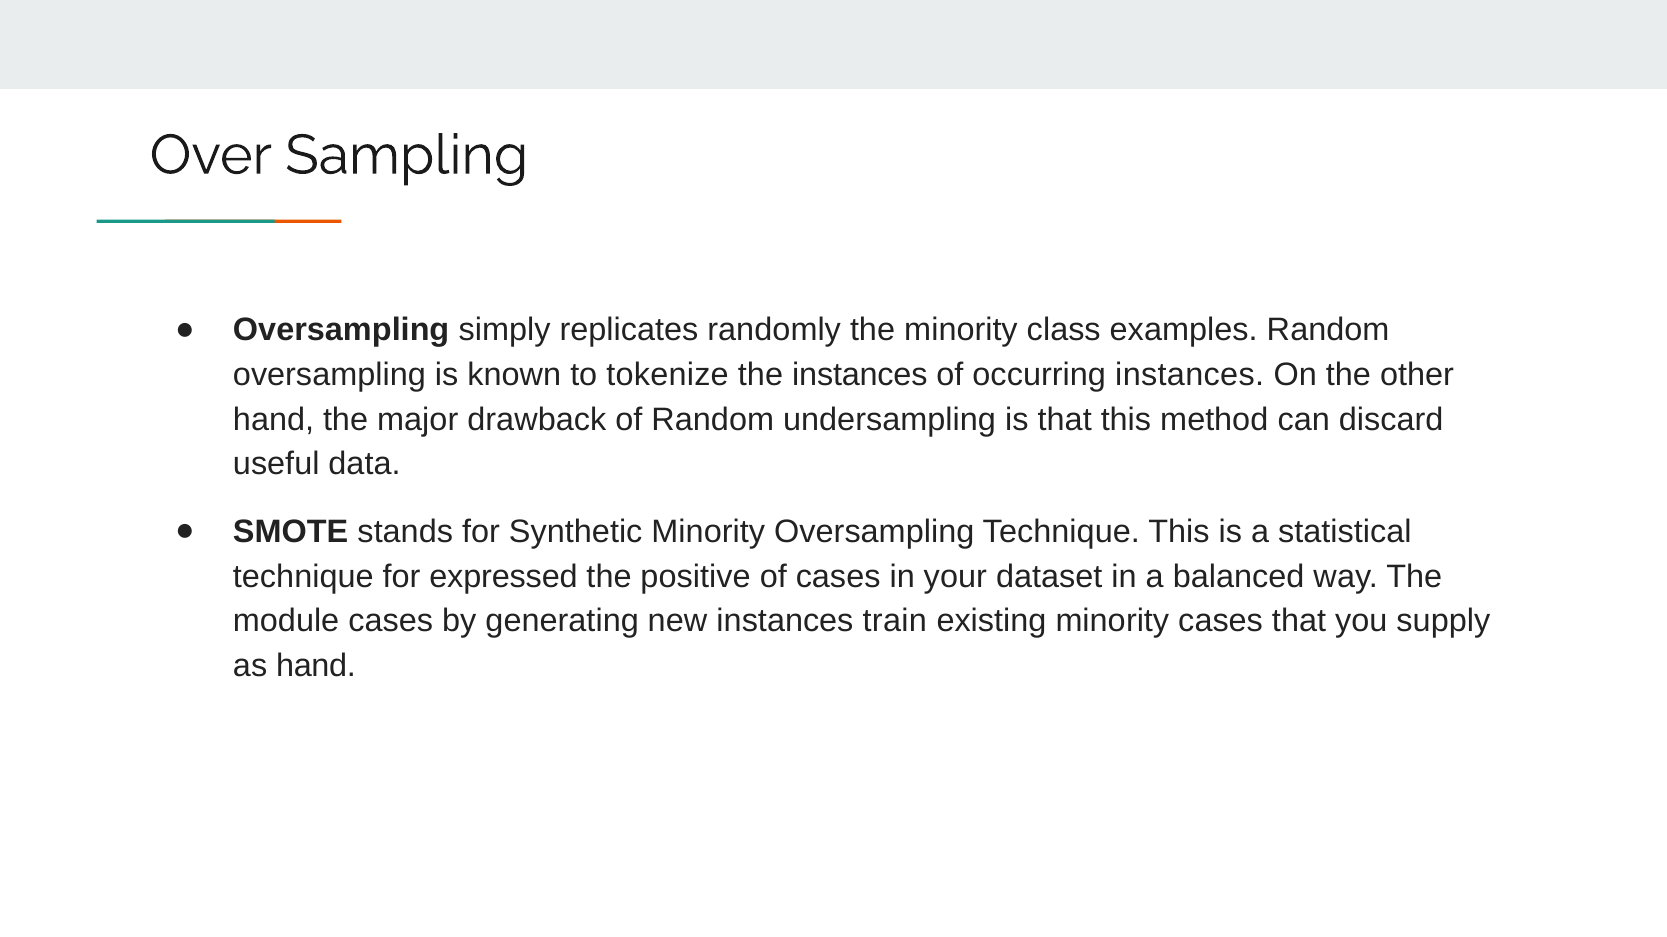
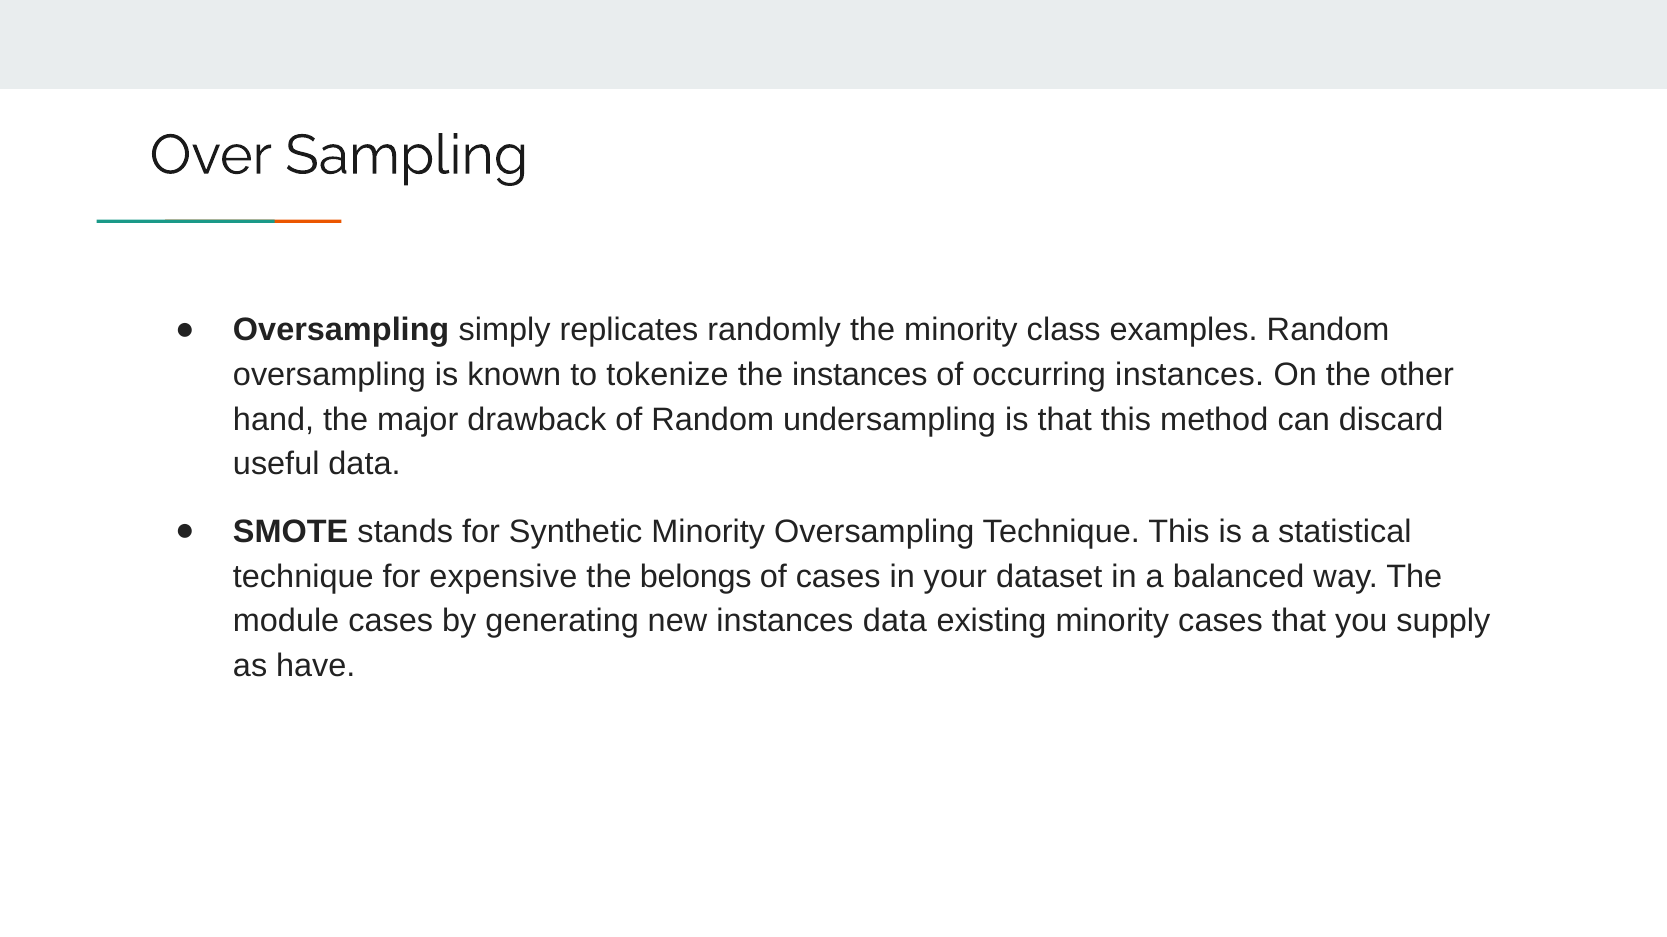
expressed: expressed -> expensive (503, 577)
positive: positive -> belongs (696, 577)
instances train: train -> data (895, 622)
as hand: hand -> have (316, 666)
